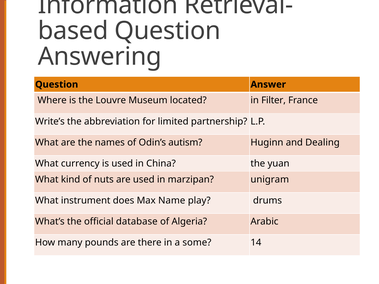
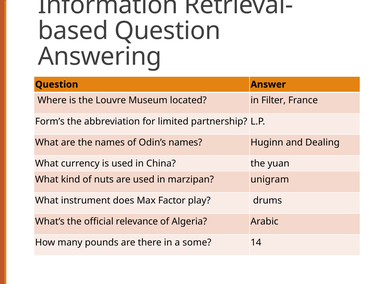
Write’s: Write’s -> Form’s (50, 122)
Odin’s autism: autism -> names (185, 143)
Name: Name -> Factor (172, 201)
database: database -> relevance (137, 222)
